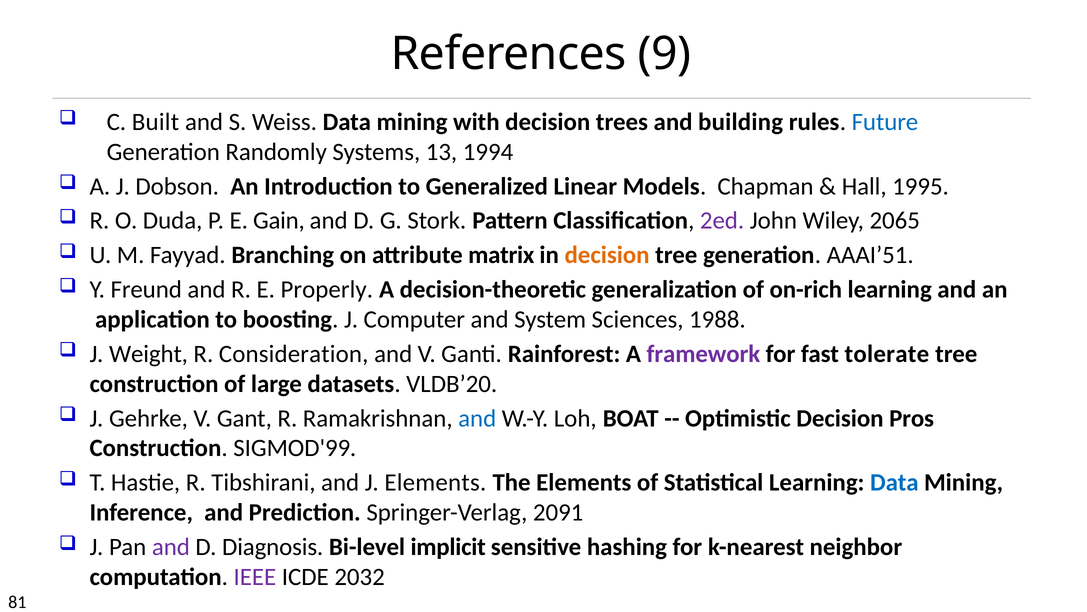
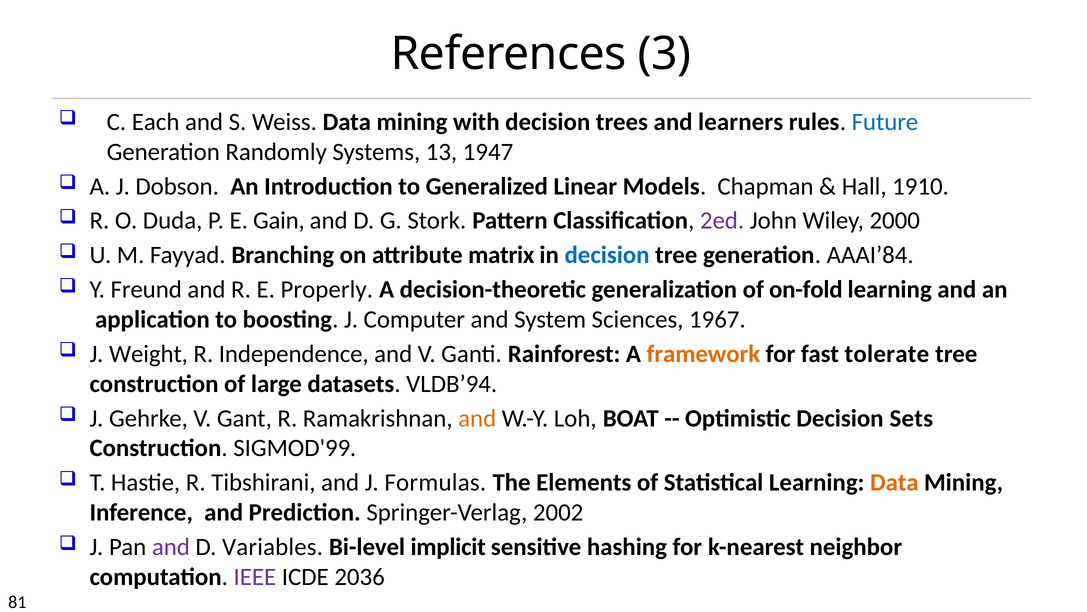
9: 9 -> 3 (664, 54)
Built: Built -> Each (156, 122)
building: building -> learners (741, 122)
1994: 1994 -> 1947 (488, 152)
1995: 1995 -> 1910 (921, 186)
2065: 2065 -> 2000 (895, 221)
decision colour: orange -> blue (607, 255)
AAAI’51: AAAI’51 -> AAAI’84 (870, 255)
on-rich: on-rich -> on-fold (806, 289)
1988: 1988 -> 1967 (717, 319)
Consideration: Consideration -> Independence (294, 354)
framework colour: purple -> orange (703, 354)
VLDB’20: VLDB’20 -> VLDB’94 (452, 384)
and colour: blue -> orange (477, 418)
Pros: Pros -> Sets (911, 418)
J Elements: Elements -> Formulas (435, 482)
Data colour: blue -> orange (894, 482)
2091: 2091 -> 2002 (558, 512)
Diagnosis: Diagnosis -> Variables (273, 546)
2032: 2032 -> 2036 (360, 576)
